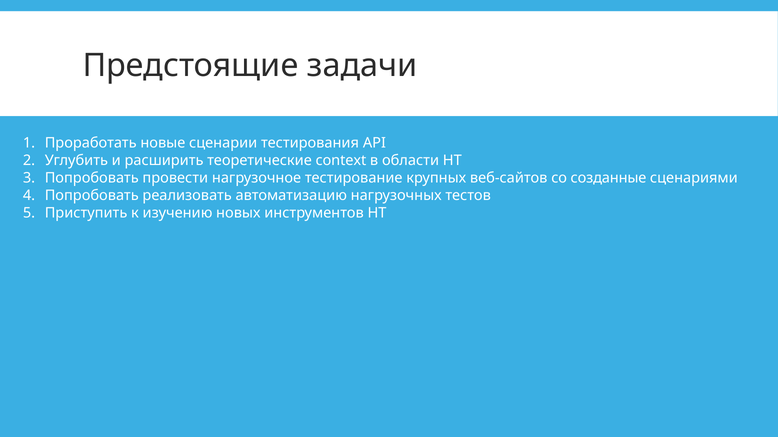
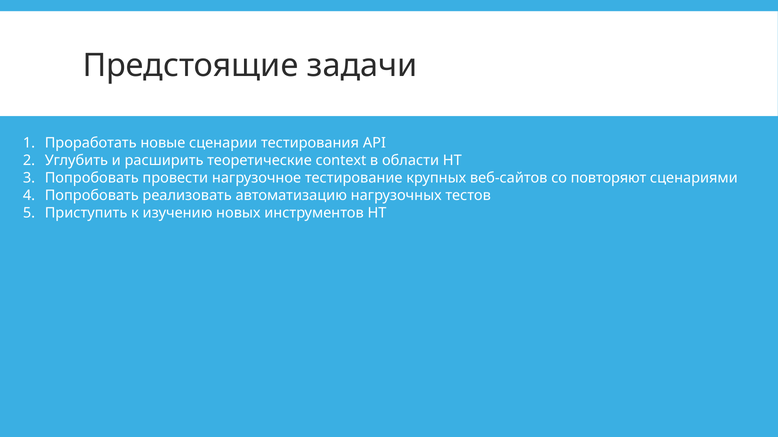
созданные: созданные -> повторяют (609, 178)
